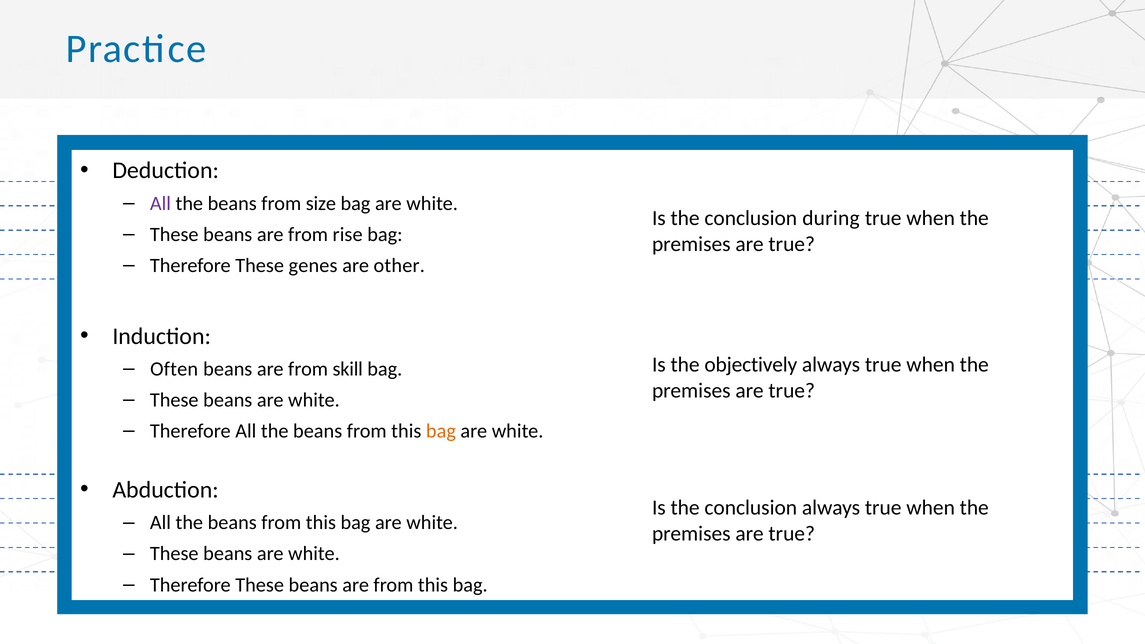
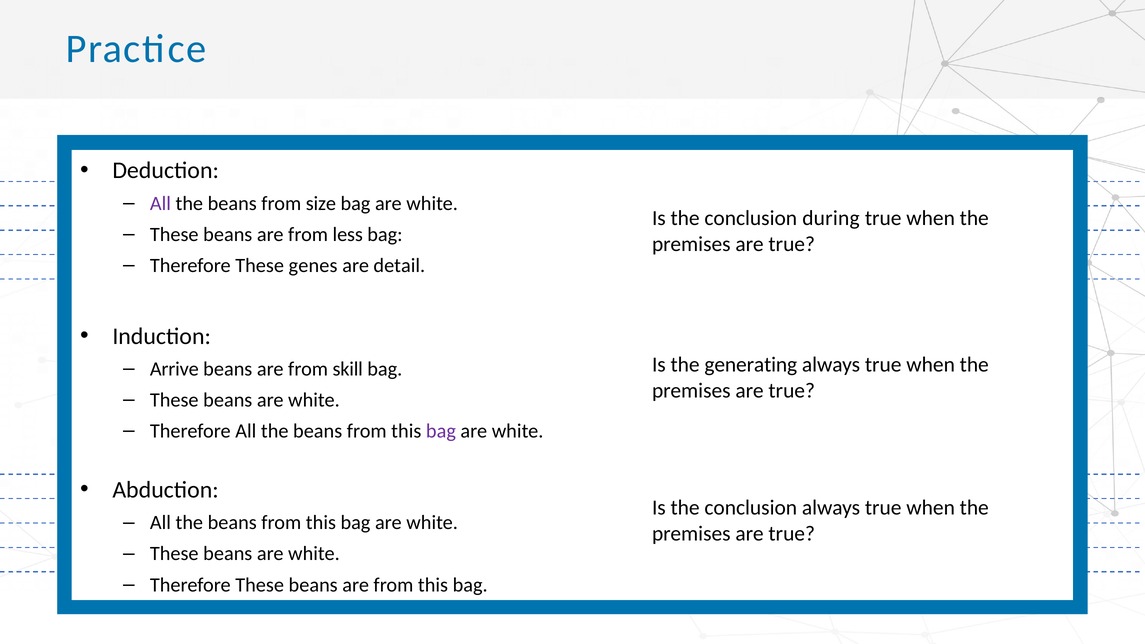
rise: rise -> less (348, 234)
other: other -> detail (399, 265)
objectively: objectively -> generating (751, 365)
Often: Often -> Arrive (174, 369)
bag colour: orange -> purple (441, 431)
